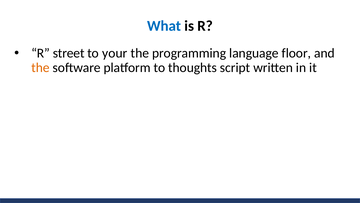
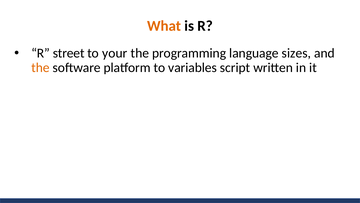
What colour: blue -> orange (164, 26)
floor: floor -> sizes (296, 53)
thoughts: thoughts -> variables (193, 68)
